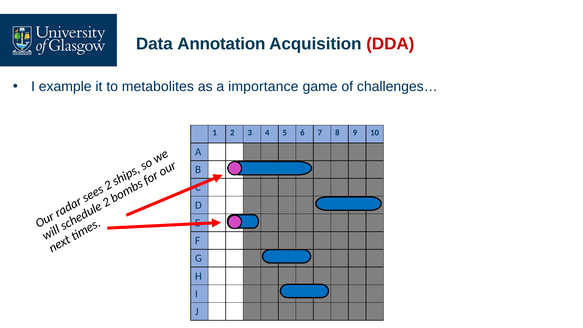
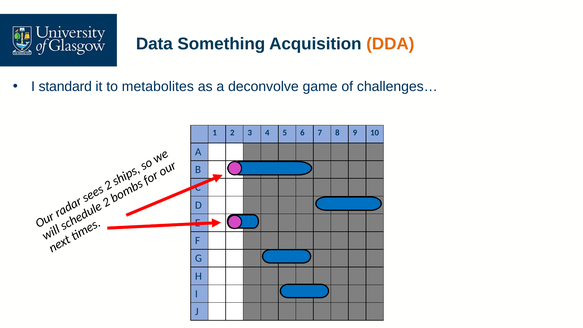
Annotation: Annotation -> Something (221, 44)
DDA colour: red -> orange (390, 44)
example: example -> standard (65, 86)
importance: importance -> deconvolve (263, 86)
